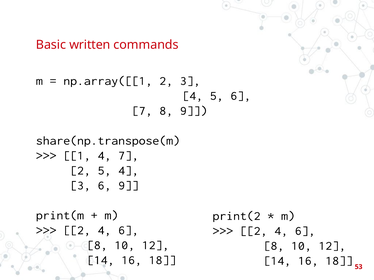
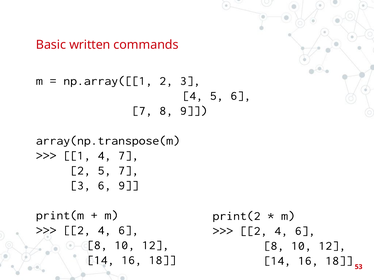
share(np.transpose(m: share(np.transpose(m -> array(np.transpose(m (108, 141)
5 4: 4 -> 7 (128, 171)
